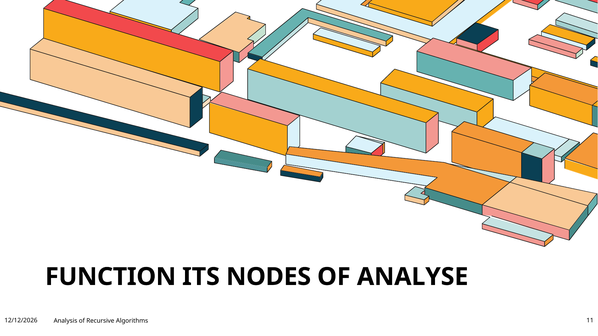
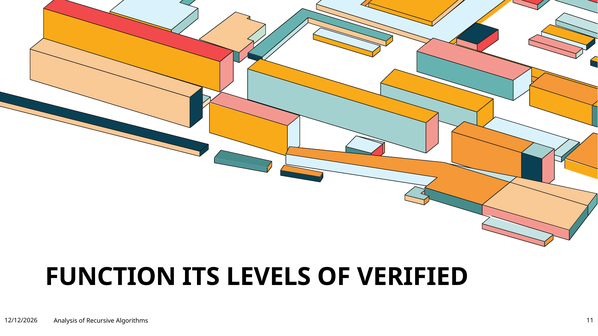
NODES: NODES -> LEVELS (269, 277)
ANALYSE: ANALYSE -> VERIFIED (413, 277)
